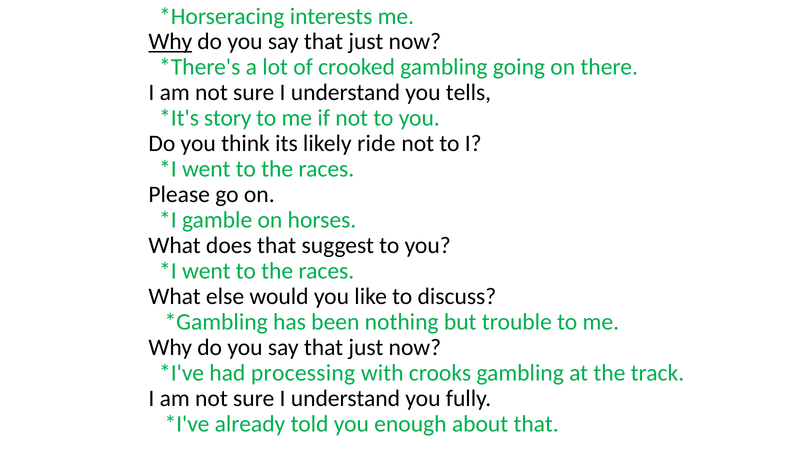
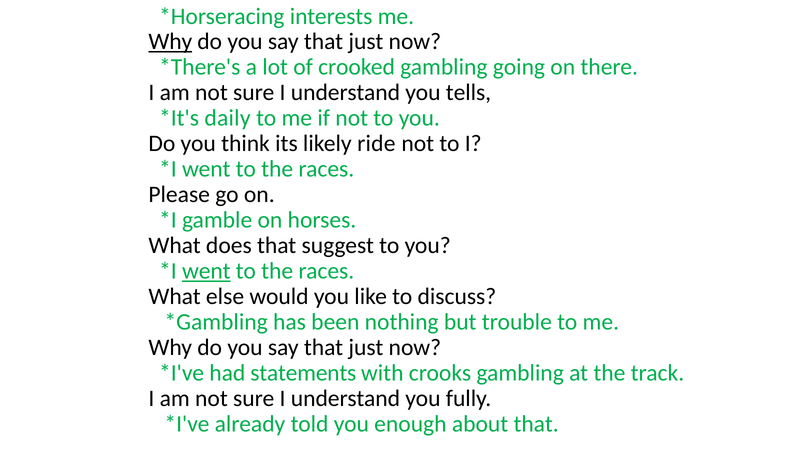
story: story -> daily (227, 118)
went underline: none -> present (206, 271)
processing: processing -> statements (303, 373)
